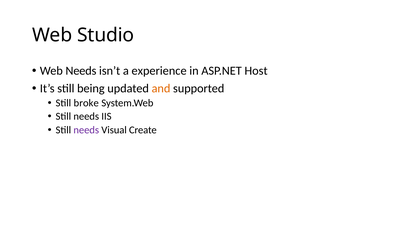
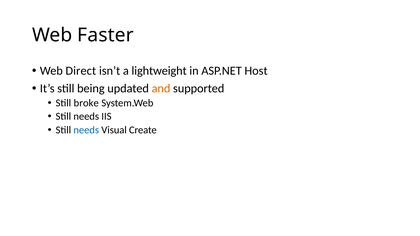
Studio: Studio -> Faster (106, 35)
Web Needs: Needs -> Direct (81, 71)
experience: experience -> lightweight (159, 71)
needs colour: purple -> blue (86, 130)
